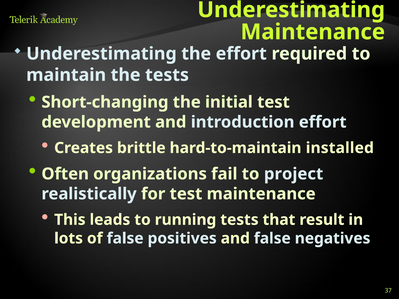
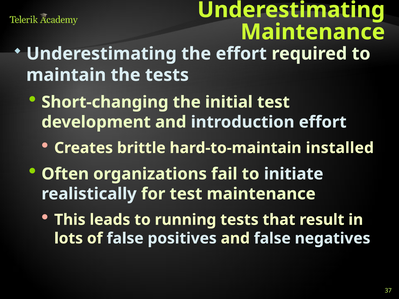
project: project -> initiate (294, 174)
